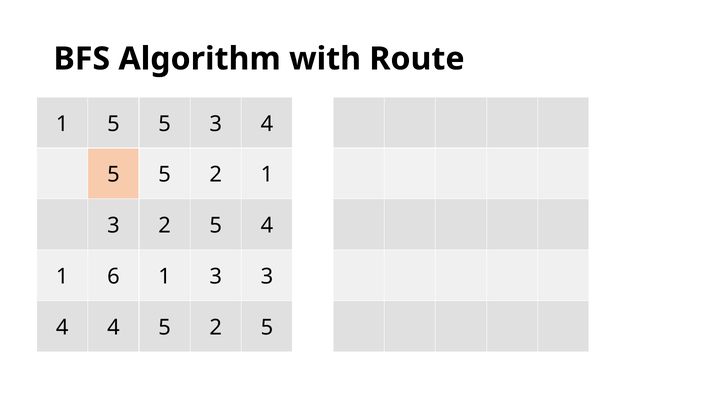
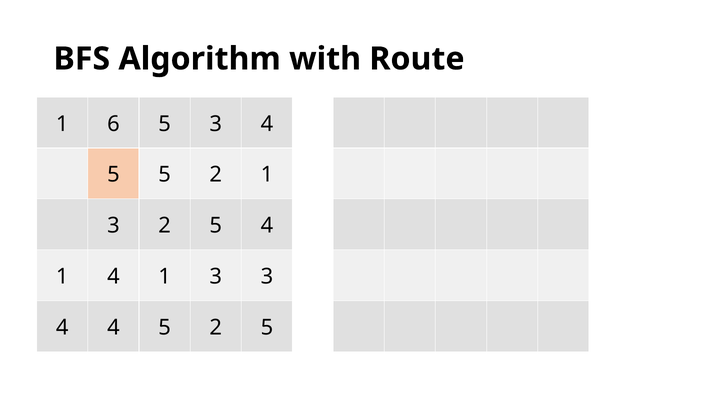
1 5: 5 -> 6 (113, 124)
1 6: 6 -> 4 (113, 277)
